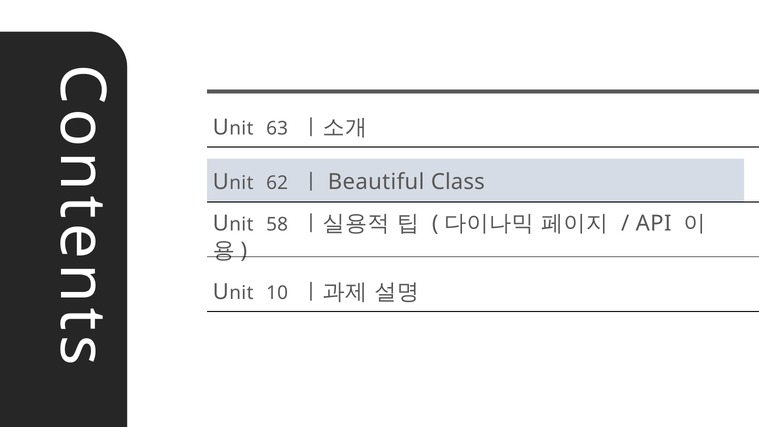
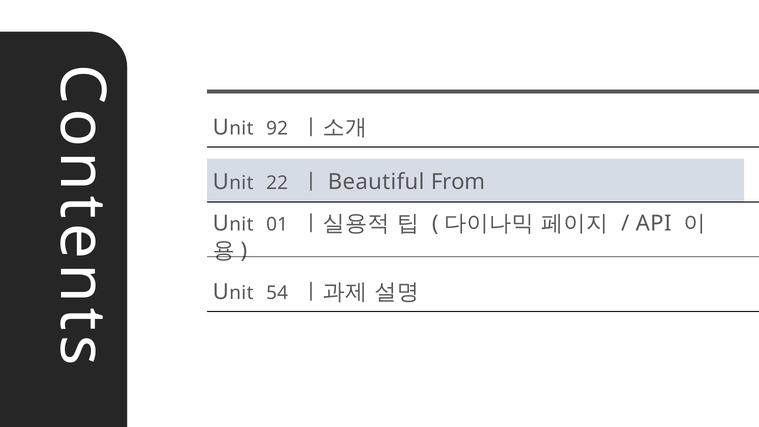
63: 63 -> 92 (277, 128)
62: 62 -> 22 (277, 183)
Class: Class -> From (458, 182)
58: 58 -> 01 (277, 225)
10: 10 -> 54 (277, 293)
